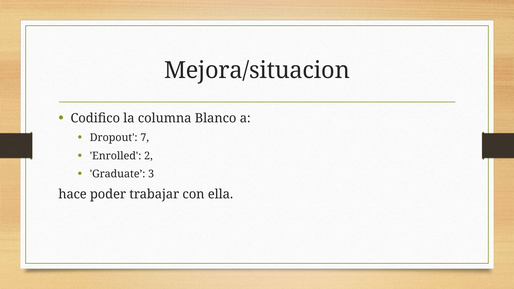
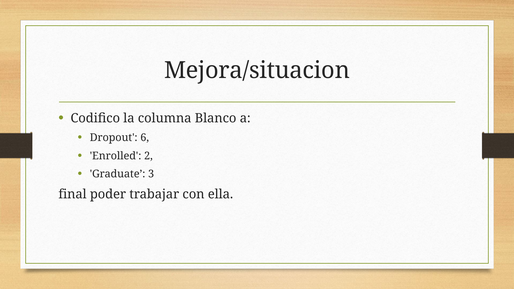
7: 7 -> 6 (145, 138)
hace: hace -> final (73, 194)
